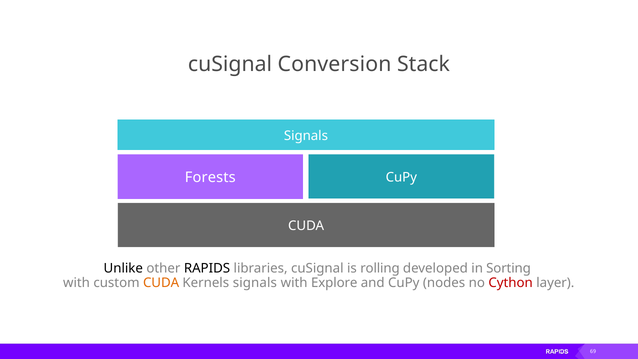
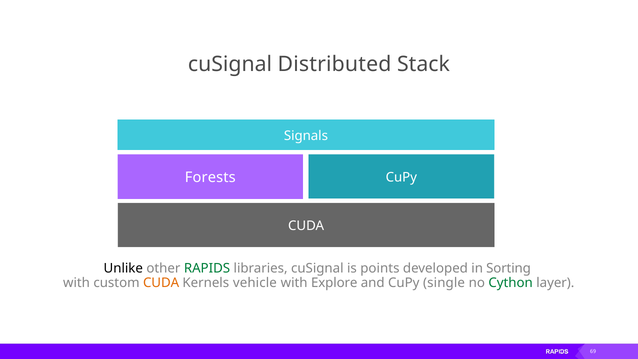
Conversion: Conversion -> Distributed (334, 64)
RAPIDS colour: black -> green (207, 268)
rolling: rolling -> points (380, 268)
Kernels signals: signals -> vehicle (255, 283)
nodes: nodes -> single (444, 283)
Cython colour: red -> green (511, 283)
